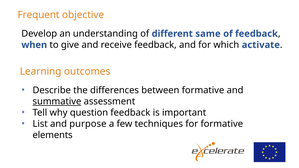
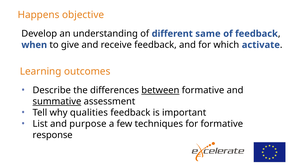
Frequent: Frequent -> Happens (39, 15)
between underline: none -> present (160, 90)
question: question -> qualities (89, 113)
elements: elements -> response (53, 135)
